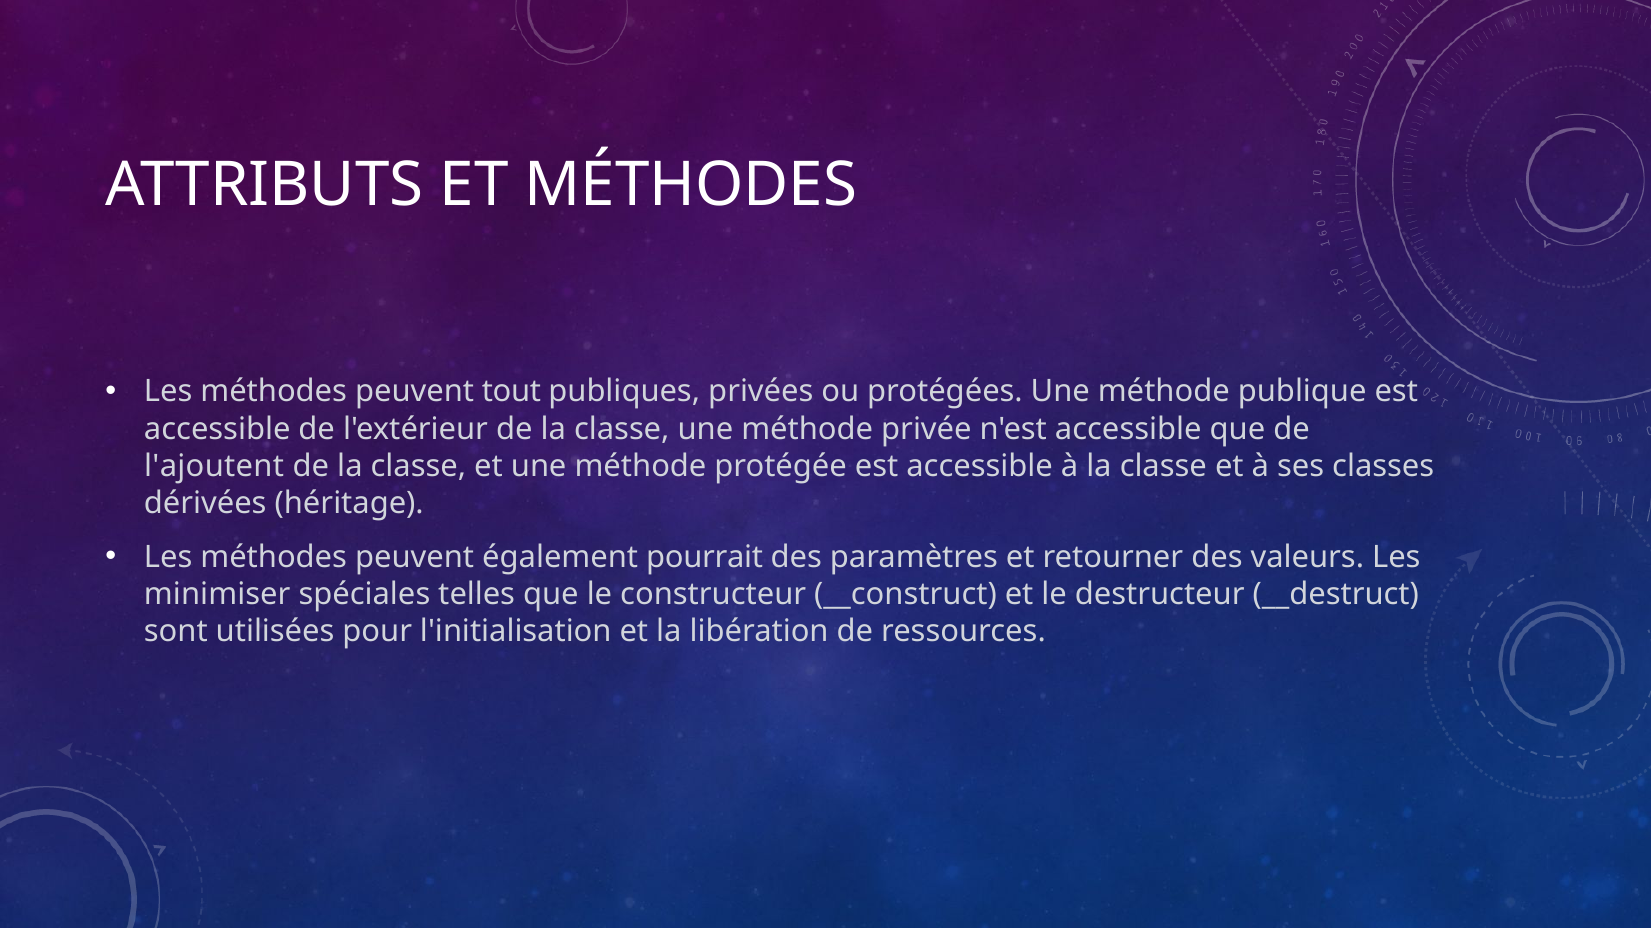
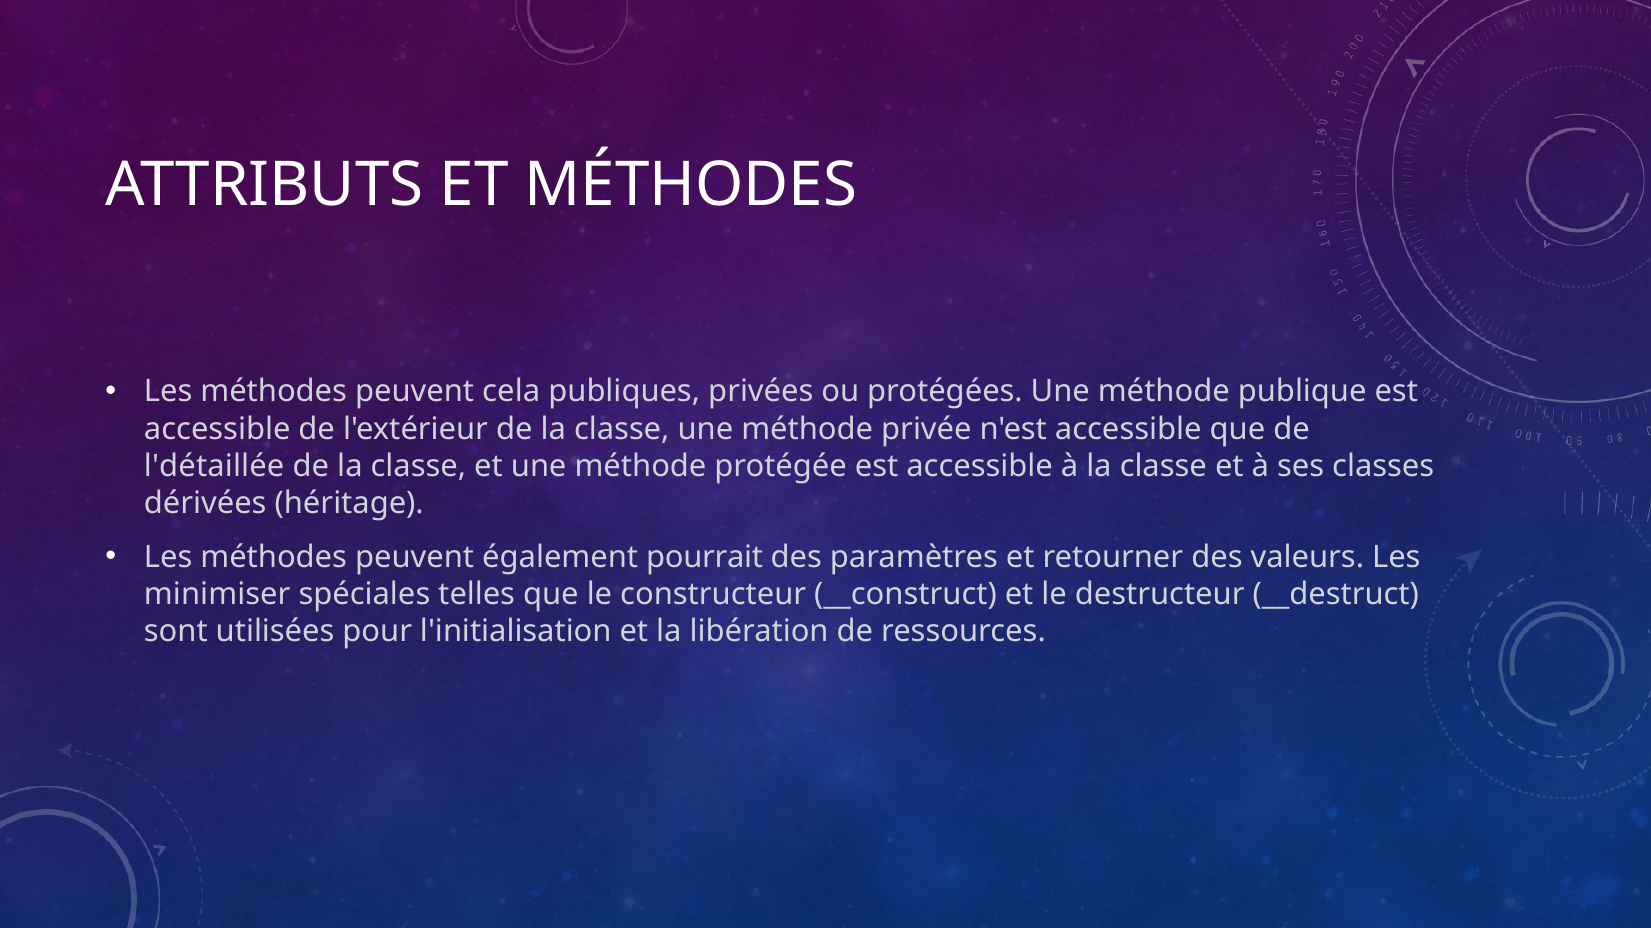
tout: tout -> cela (511, 392)
l'ajoutent: l'ajoutent -> l'détaillée (214, 466)
